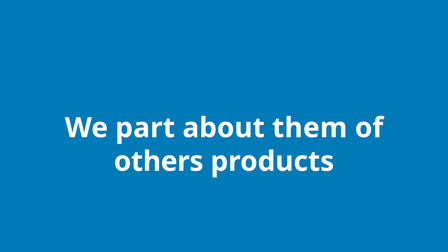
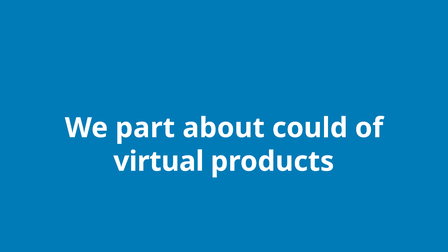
them: them -> could (310, 128)
others: others -> virtual (159, 162)
